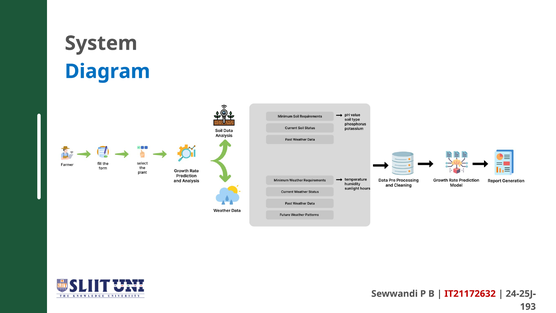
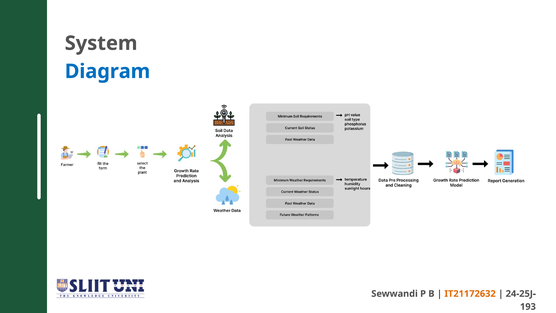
IT21172632 colour: red -> orange (470, 294)
